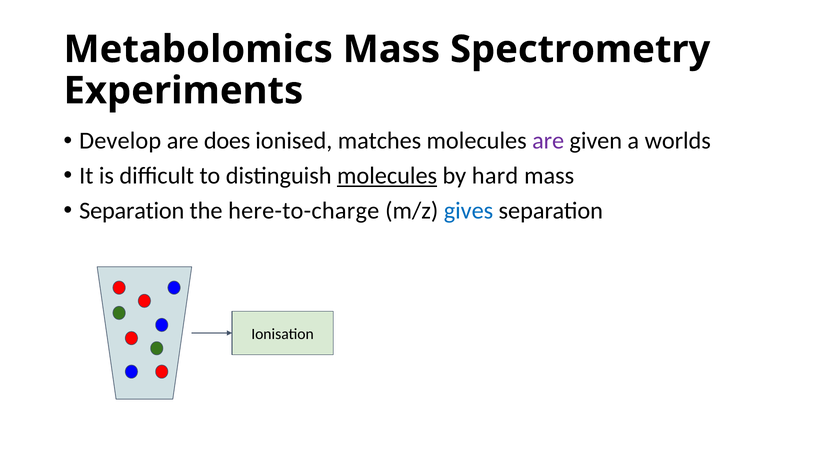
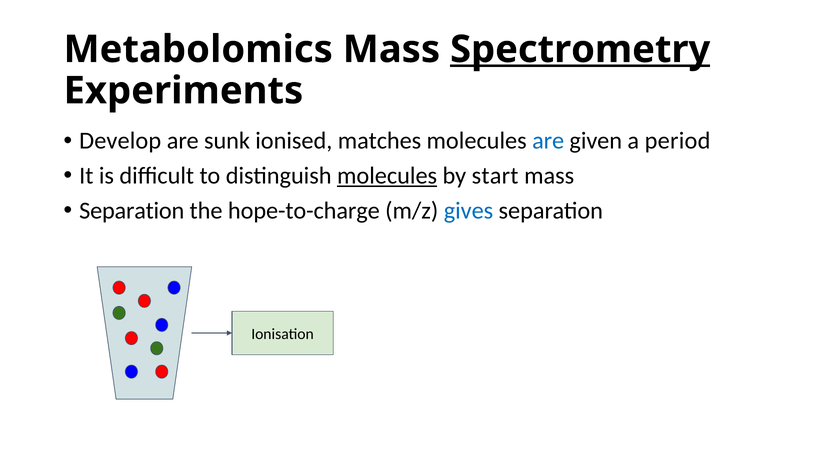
Spectrometry underline: none -> present (580, 49)
does: does -> sunk (227, 141)
are colour: purple -> blue (548, 141)
worlds: worlds -> period (678, 141)
hard: hard -> start (495, 176)
here-to-charge: here-to-charge -> hope-to-charge (304, 211)
